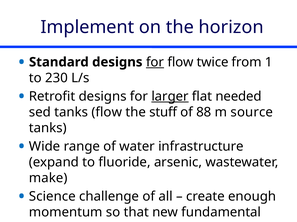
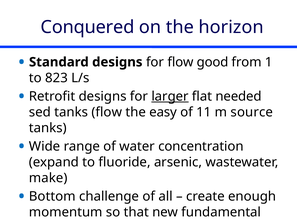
Implement: Implement -> Conquered (87, 27)
for underline: present -> none (155, 62)
twice: twice -> good (213, 62)
230: 230 -> 823 (56, 78)
stuff: stuff -> easy (163, 112)
88: 88 -> 11 (204, 112)
infrastructure: infrastructure -> concentration (201, 147)
Science: Science -> Bottom (52, 197)
